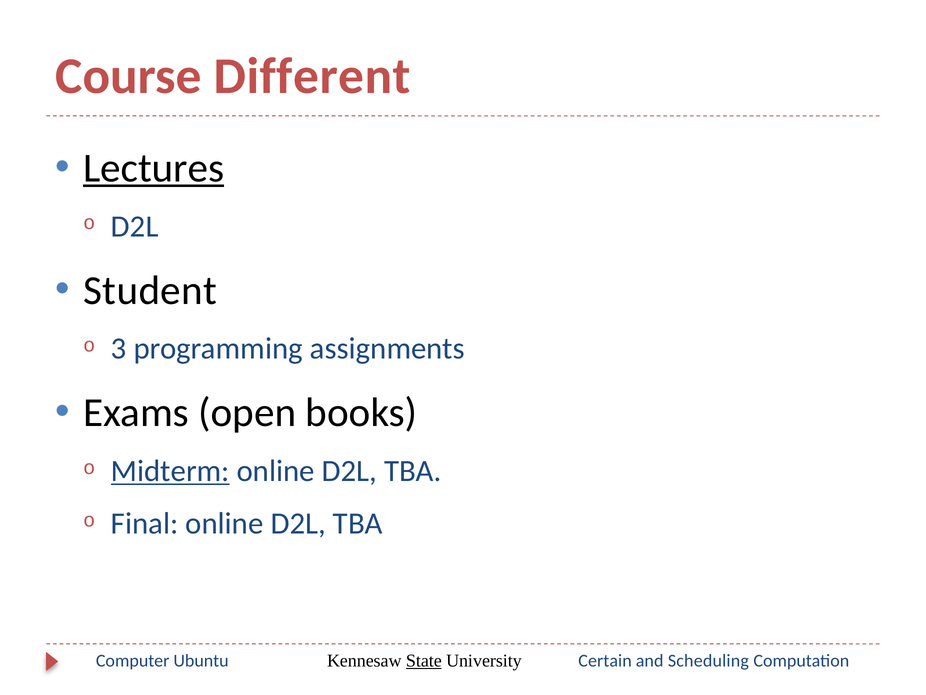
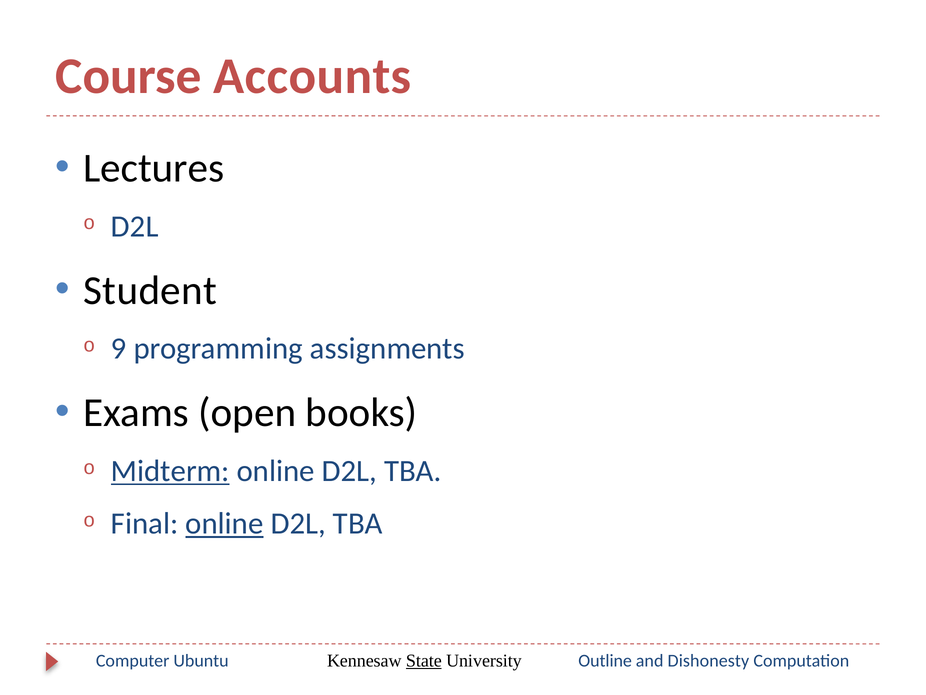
Different: Different -> Accounts (312, 76)
Lectures underline: present -> none (154, 168)
3: 3 -> 9 (119, 348)
online underline: none -> present (224, 523)
Certain: Certain -> Outline (605, 660)
Scheduling: Scheduling -> Dishonesty (708, 660)
